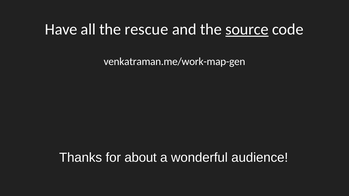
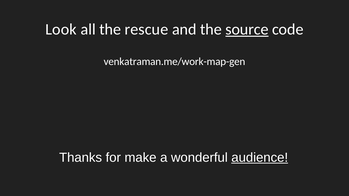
Have: Have -> Look (61, 29)
about: about -> make (141, 158)
audience underline: none -> present (260, 158)
